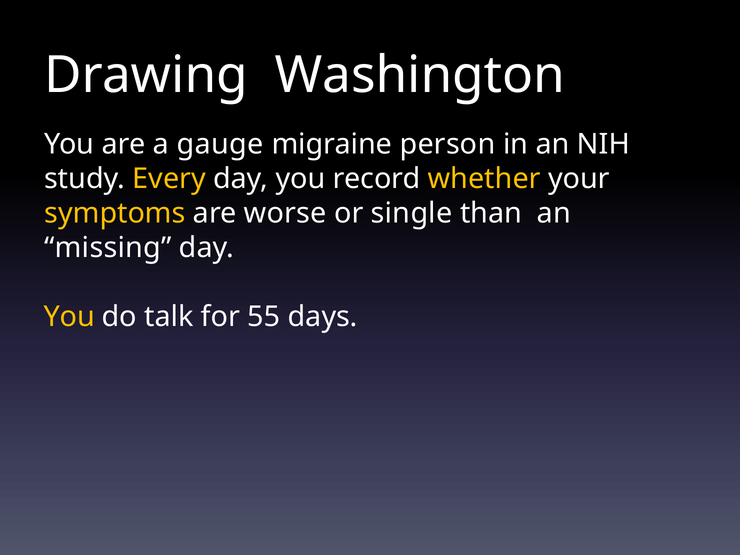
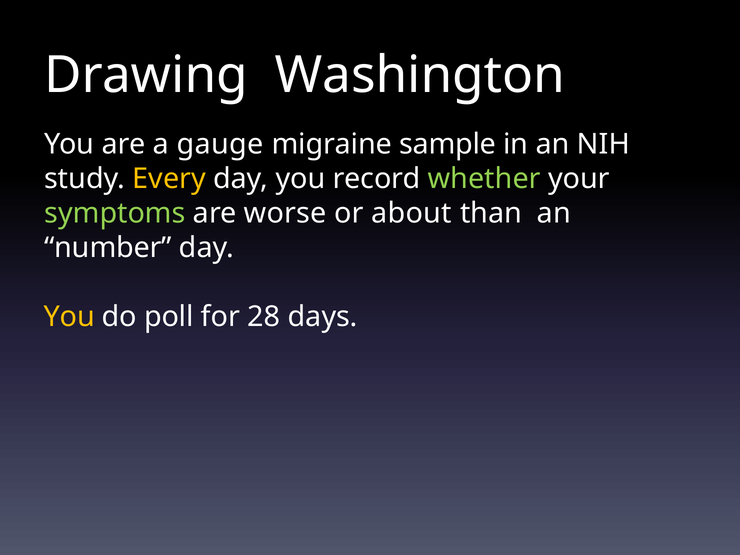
person: person -> sample (448, 144)
whether colour: yellow -> light green (484, 179)
symptoms colour: yellow -> light green (115, 213)
single: single -> about (412, 213)
missing: missing -> number (108, 248)
talk: talk -> poll (169, 317)
55: 55 -> 28 (264, 317)
